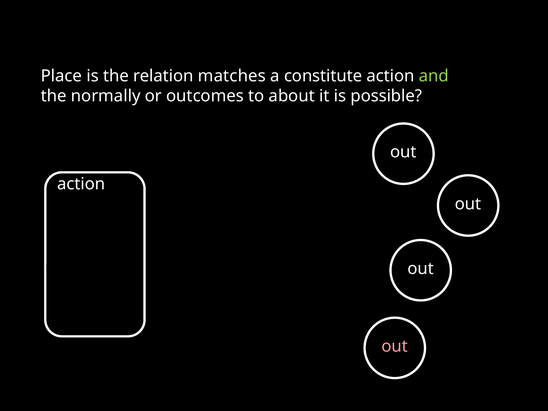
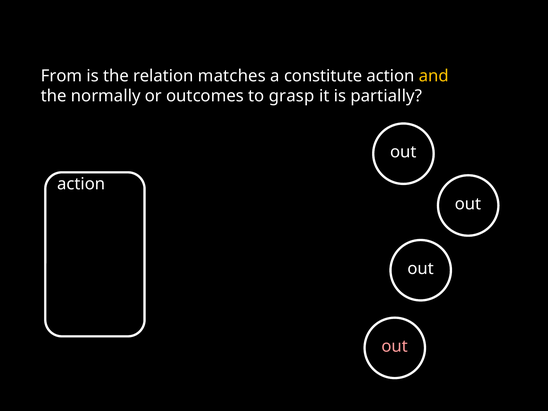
Place: Place -> From (61, 76)
and colour: light green -> yellow (434, 76)
about: about -> grasp (292, 96)
possible: possible -> partially (386, 96)
